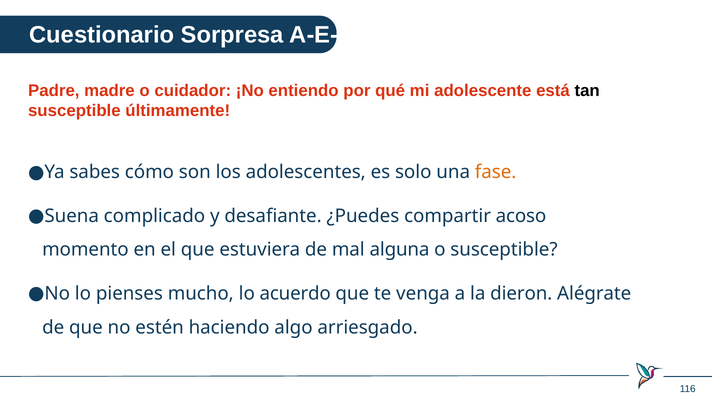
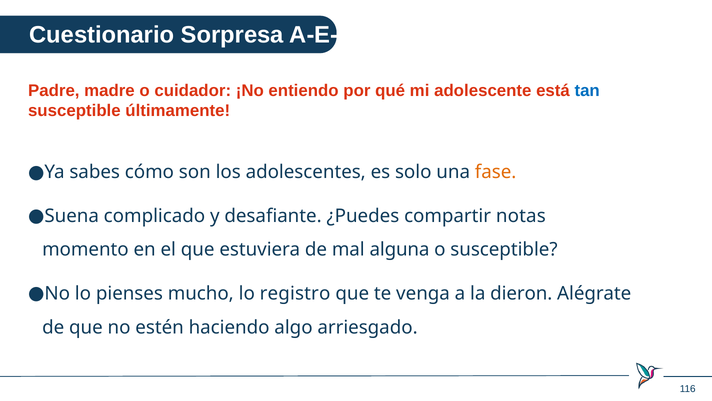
tan colour: black -> blue (587, 90)
acoso: acoso -> notas (521, 216)
acuerdo: acuerdo -> registro (295, 293)
